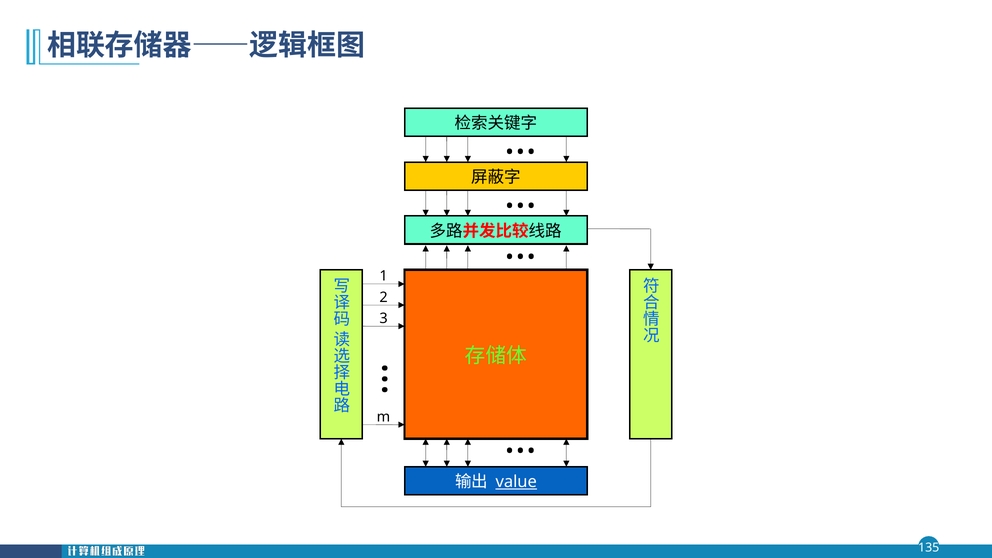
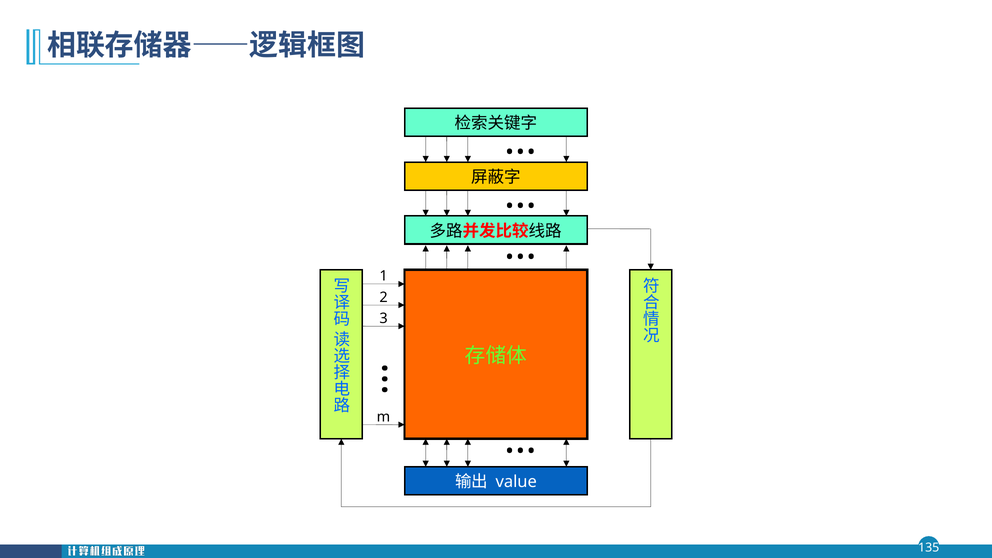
value underline: present -> none (516, 482)
